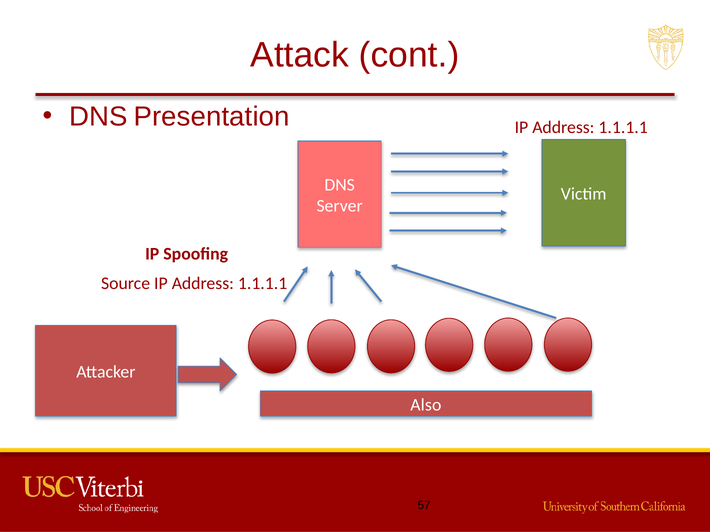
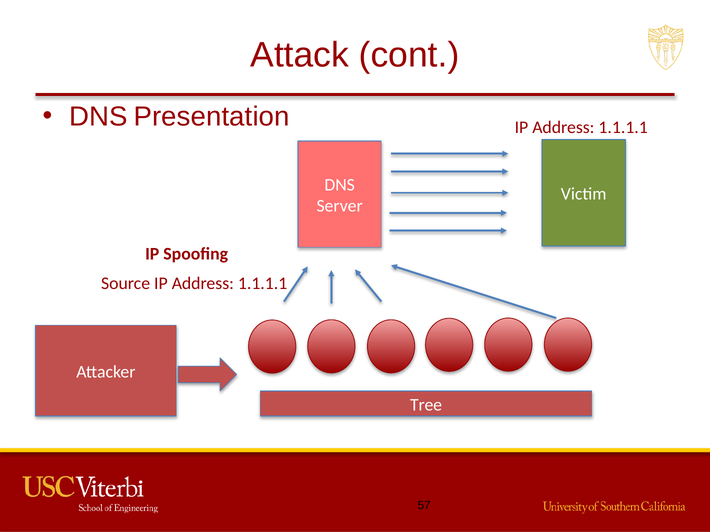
Also: Also -> Tree (426, 405)
